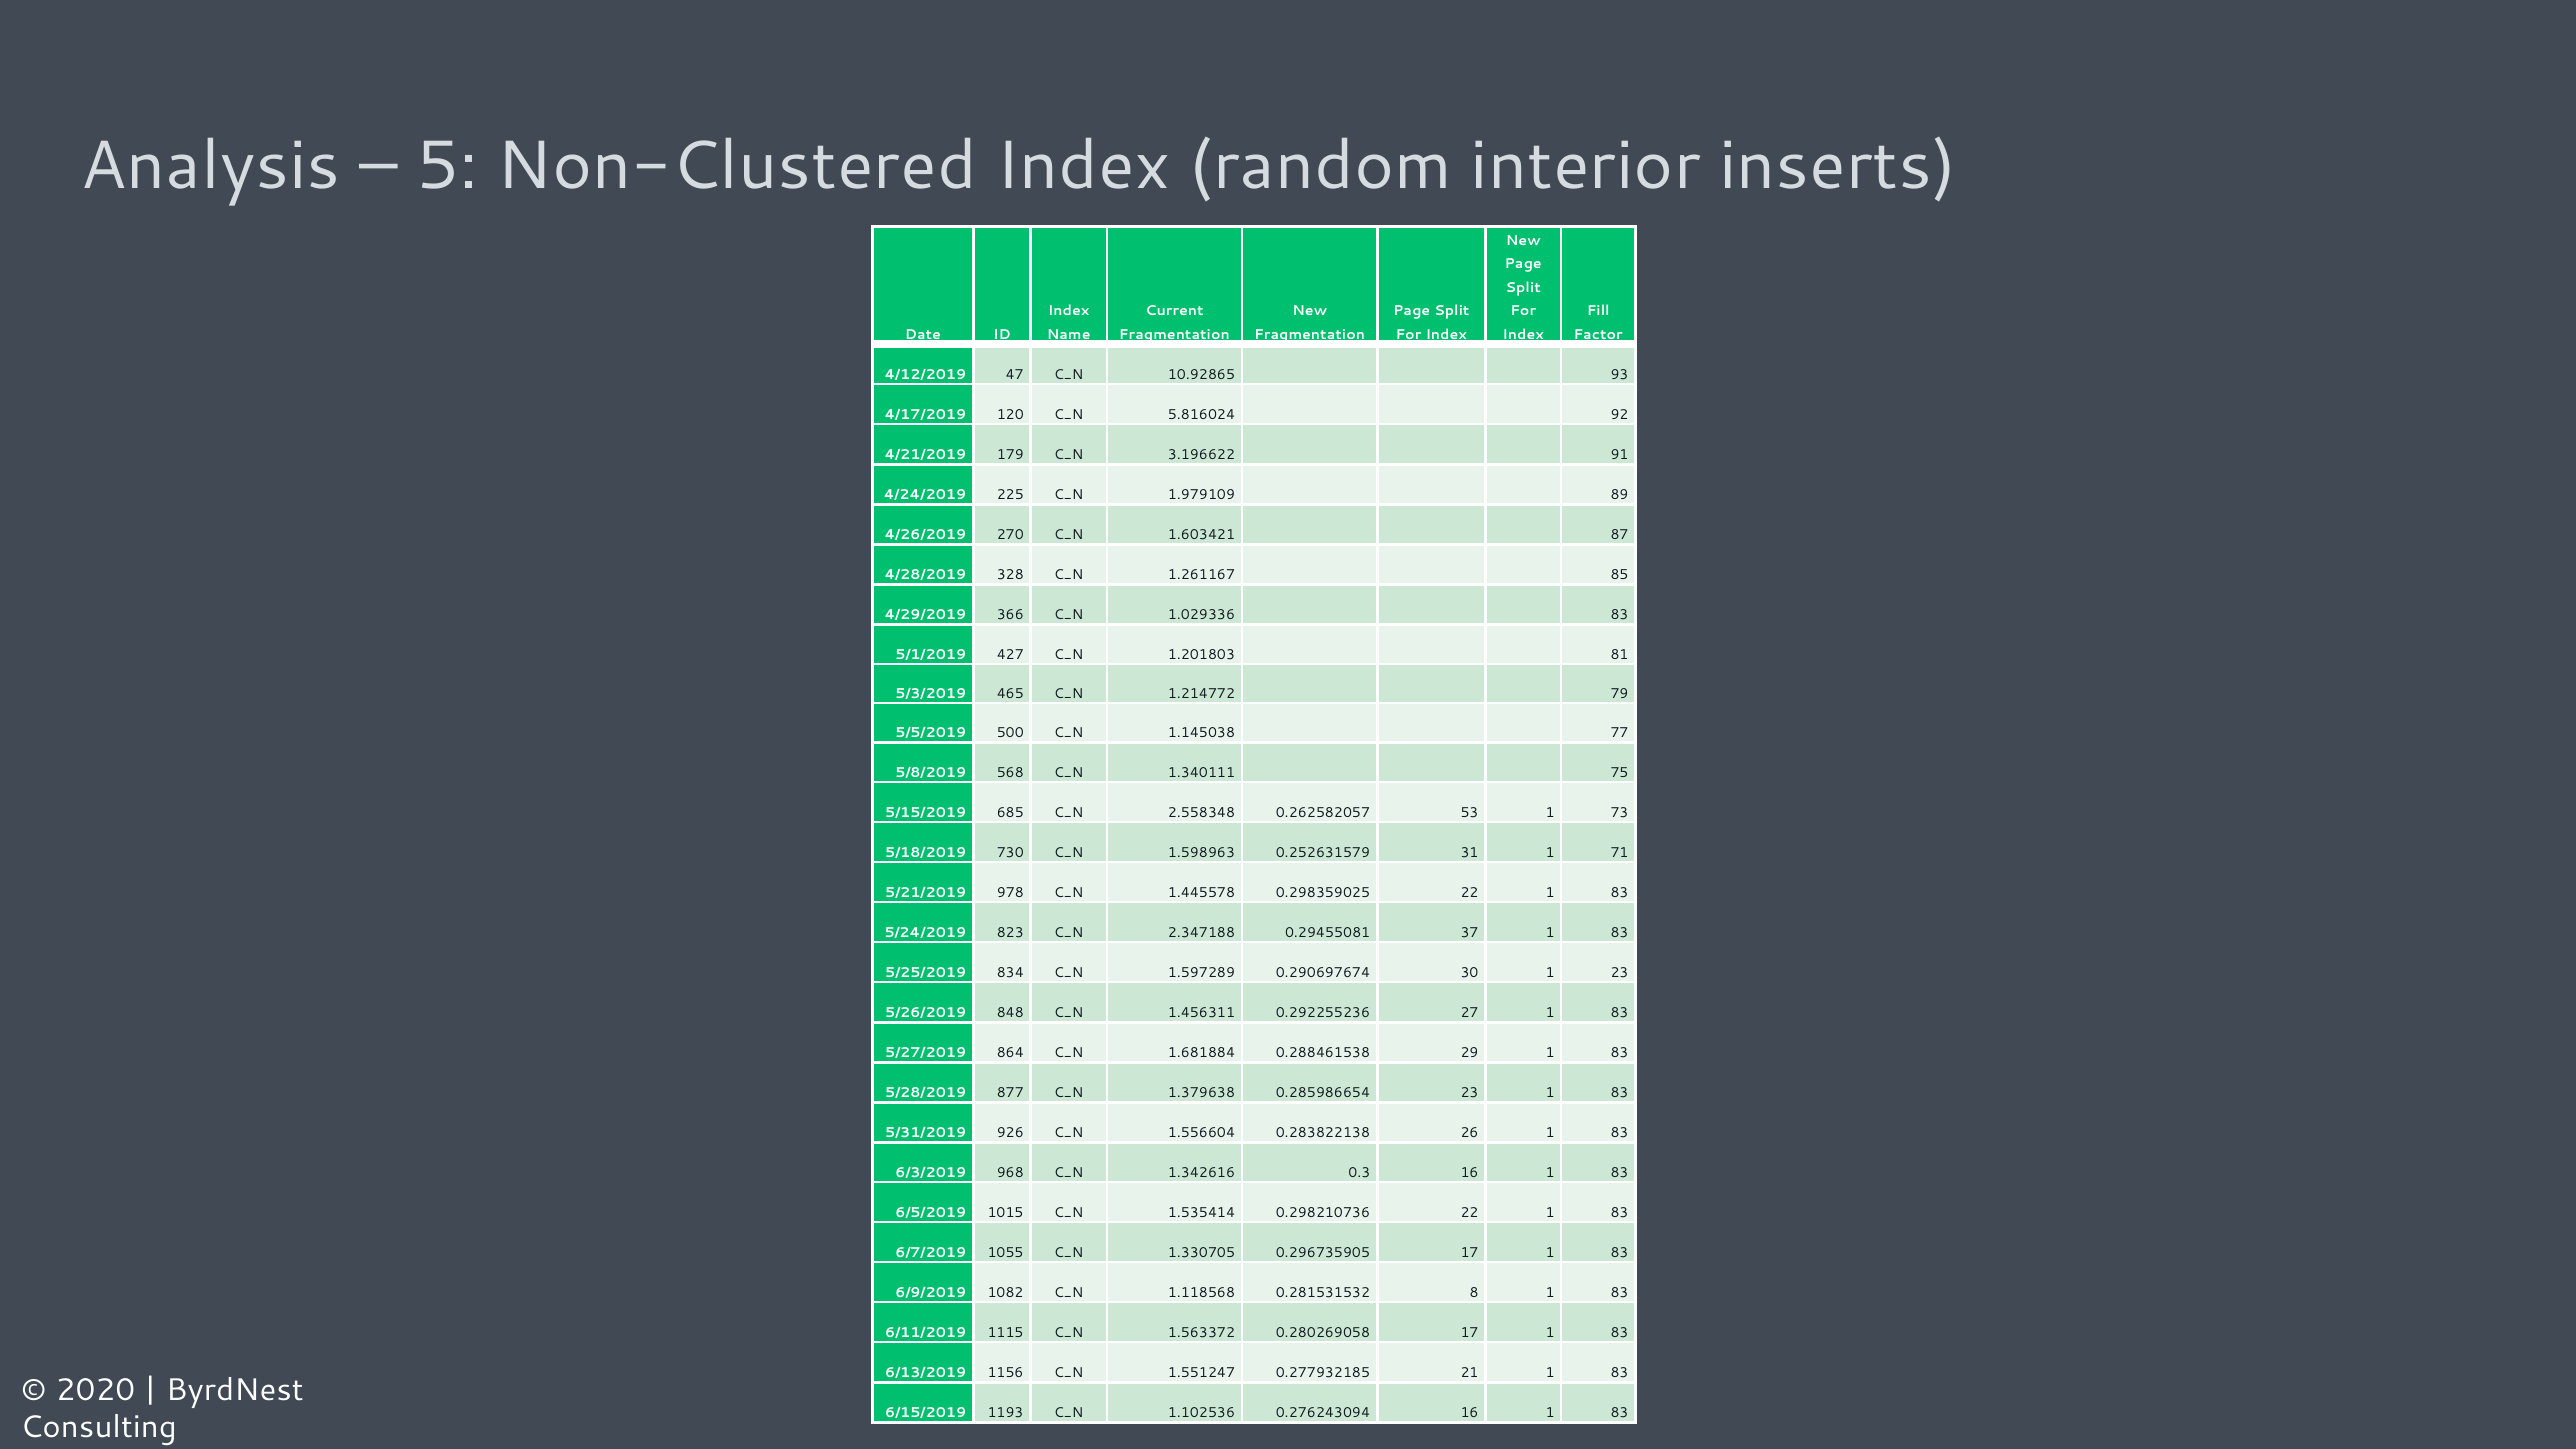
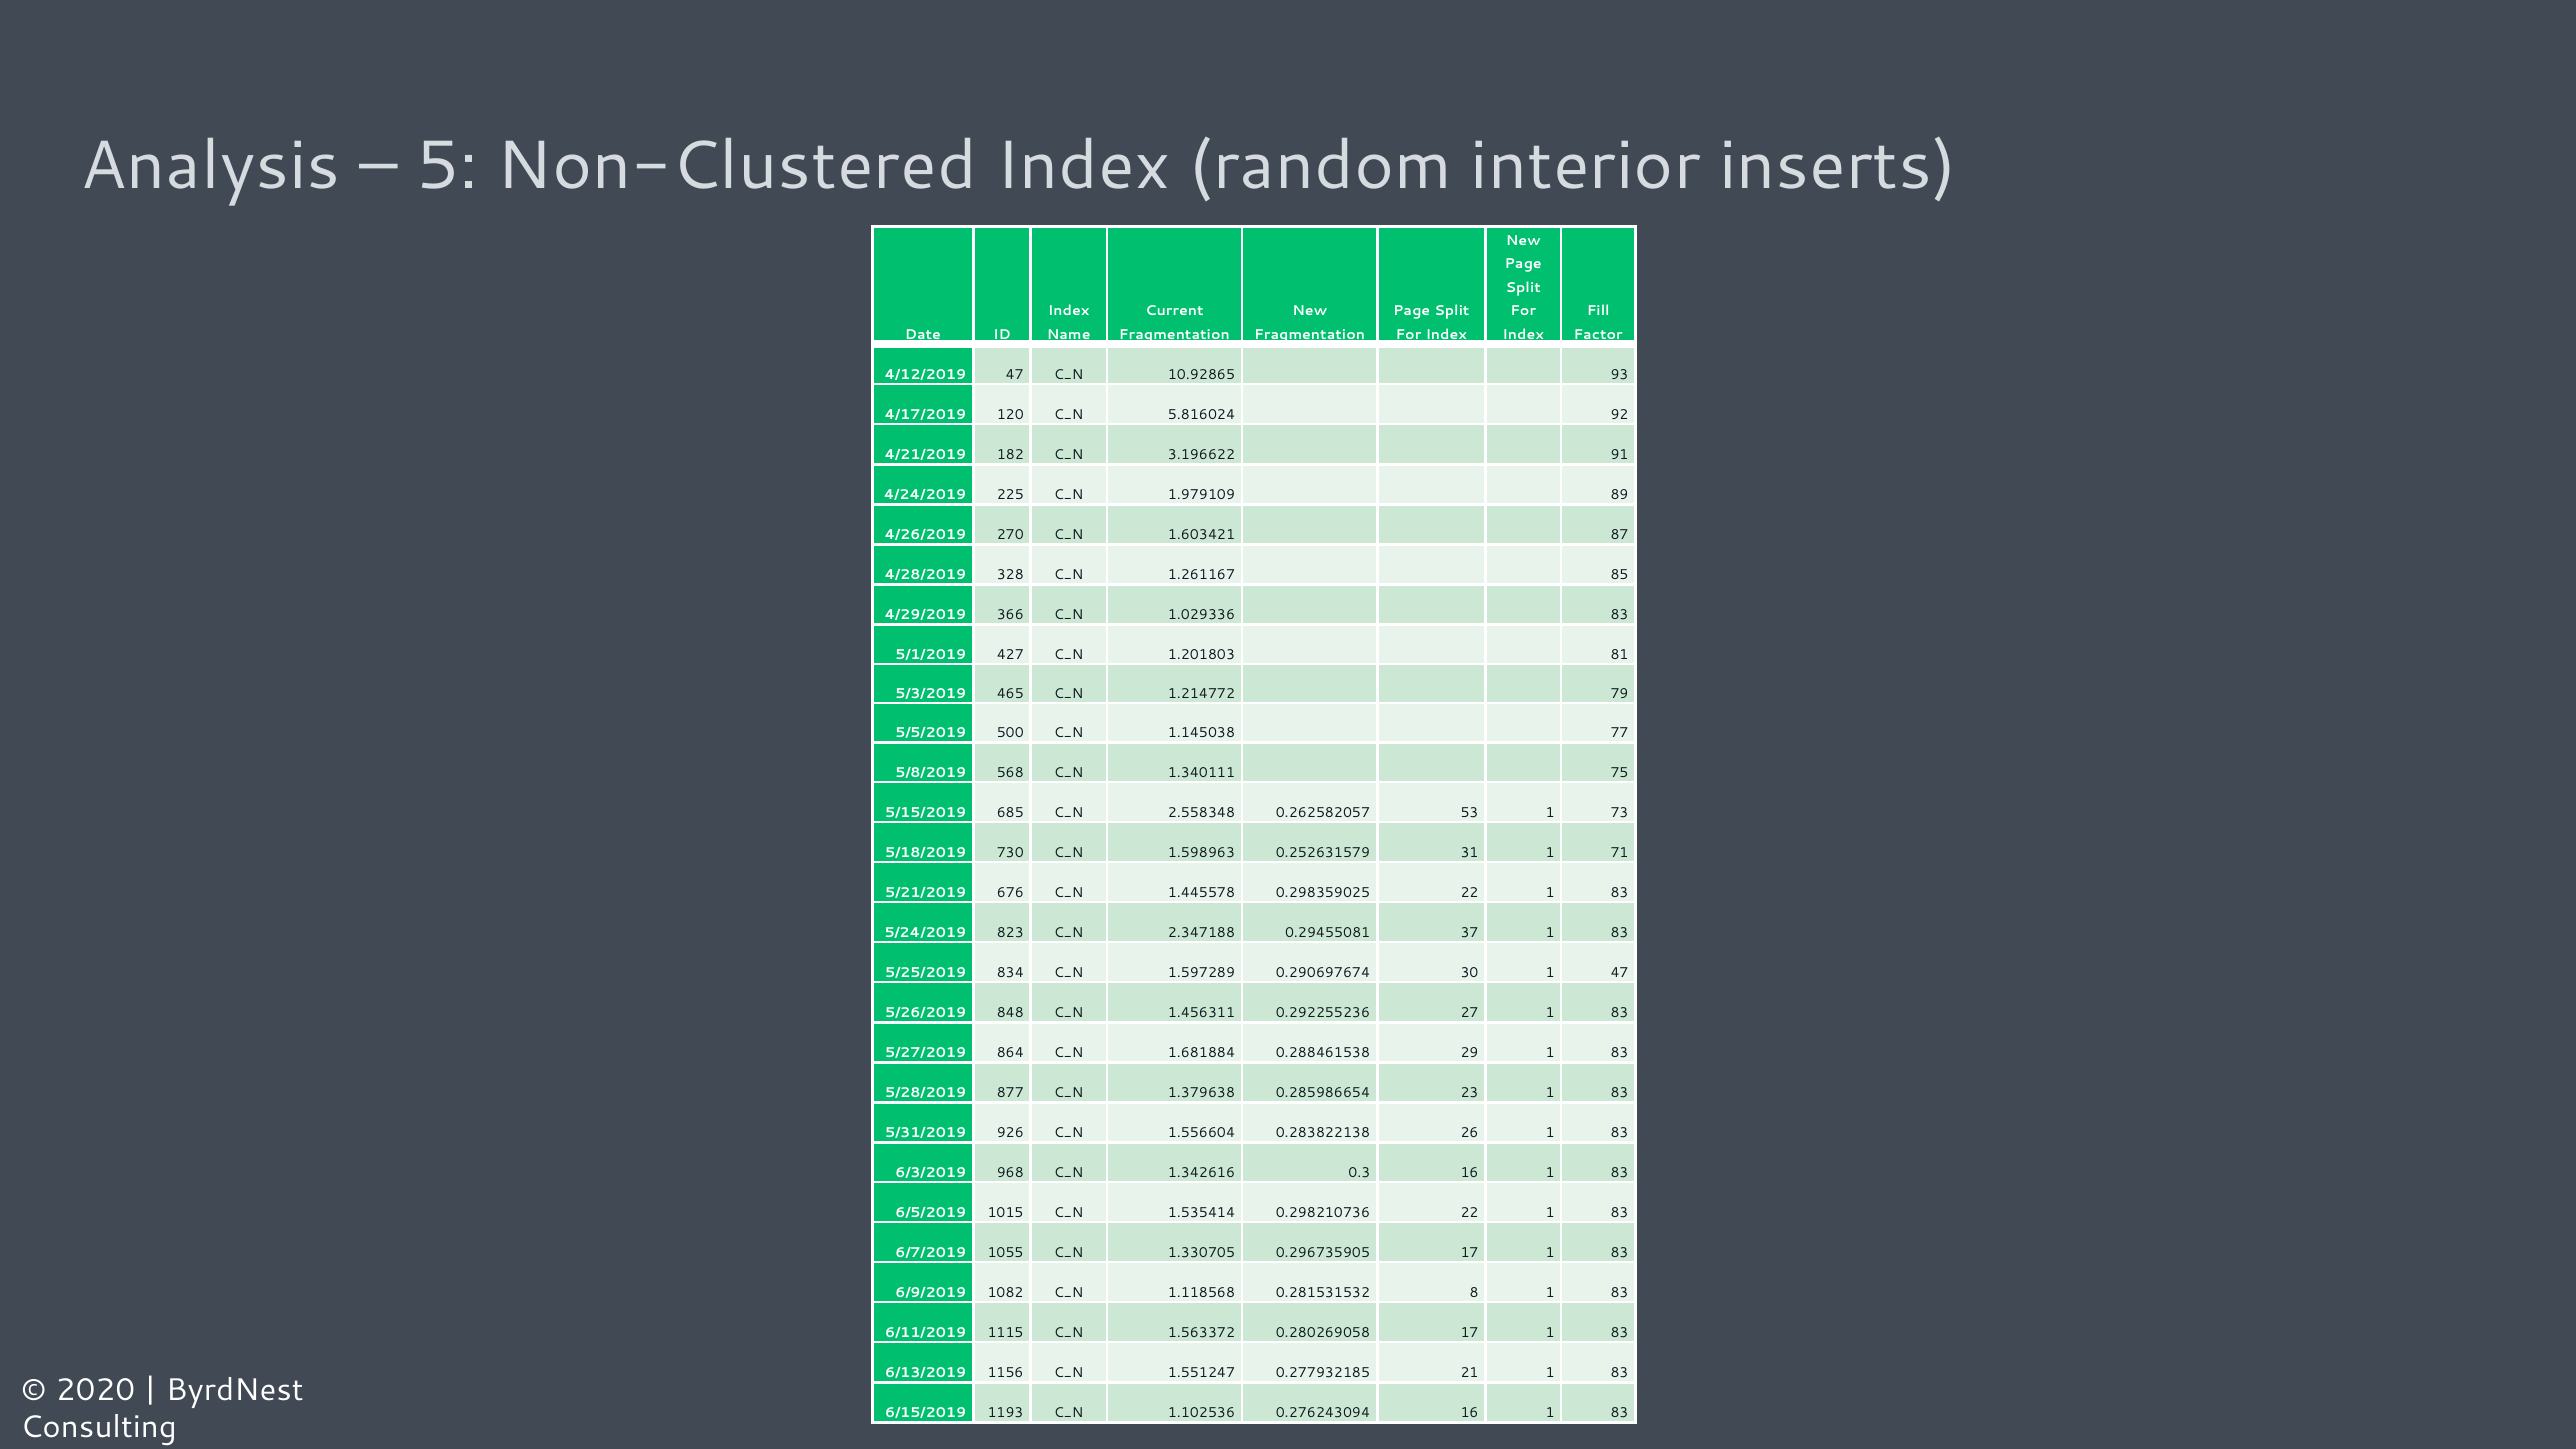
179: 179 -> 182 (1010, 455)
978: 978 -> 676 (1010, 893)
1 23: 23 -> 47 (1619, 973)
